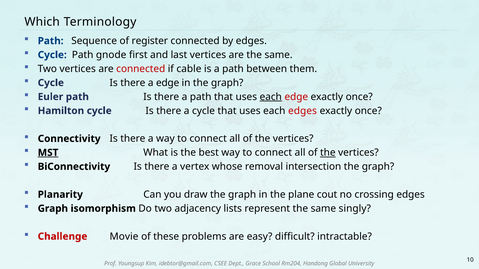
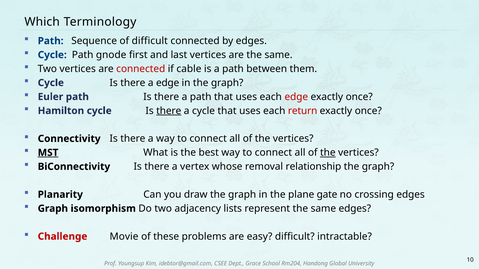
of register: register -> difficult (150, 41)
each underline: present -> none (271, 97)
there underline: none -> present (169, 111)
each edges: edges -> return (303, 111)
intersection: intersection -> relationship (313, 167)
cout: cout -> gate (327, 195)
same singly: singly -> edges (355, 209)
